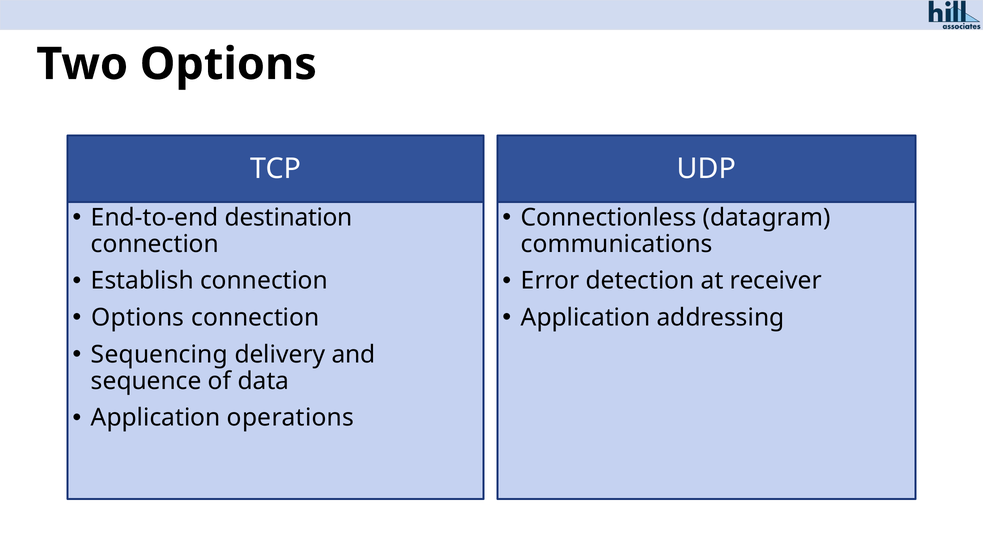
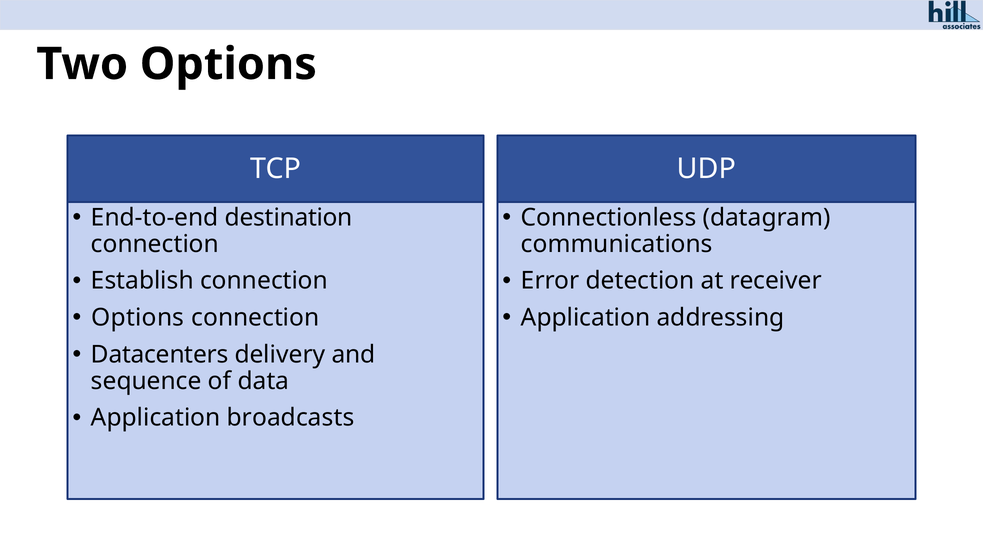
Sequencing: Sequencing -> Datacenters (160, 354)
operations: operations -> broadcasts (291, 418)
